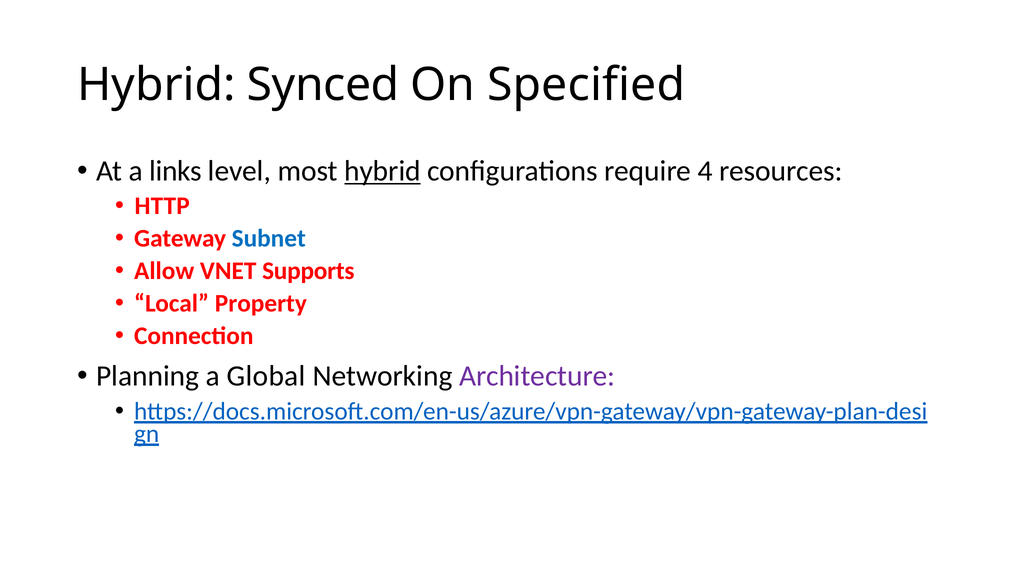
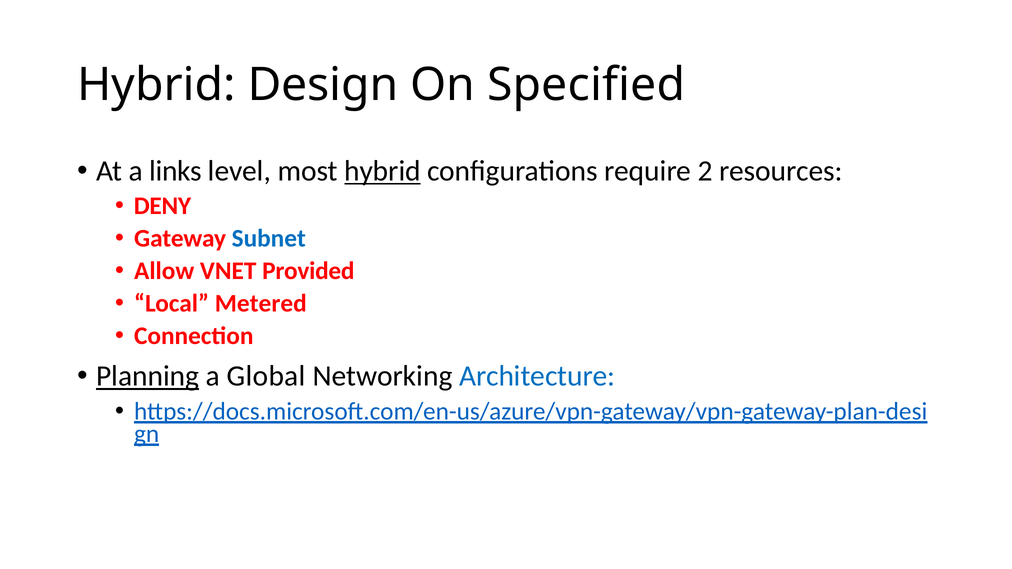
Synced: Synced -> Design (323, 85)
4: 4 -> 2 (705, 171)
HTTP: HTTP -> DENY (162, 206)
Supports: Supports -> Provided (308, 271)
Property: Property -> Metered (261, 304)
Planning underline: none -> present (148, 376)
Architecture colour: purple -> blue (537, 376)
